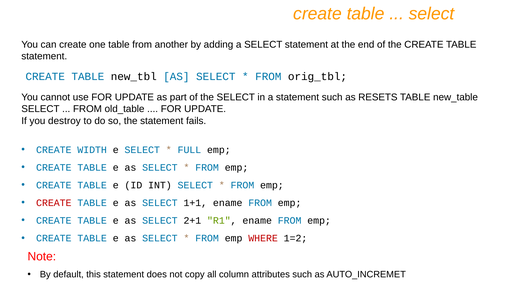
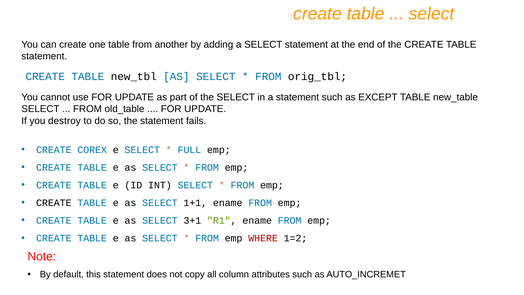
RESETS: RESETS -> EXCEPT (378, 97)
WIDTH: WIDTH -> COREX (92, 150)
CREATE colour: red -> black (54, 203)
2+1: 2+1 -> 3+1 (192, 220)
